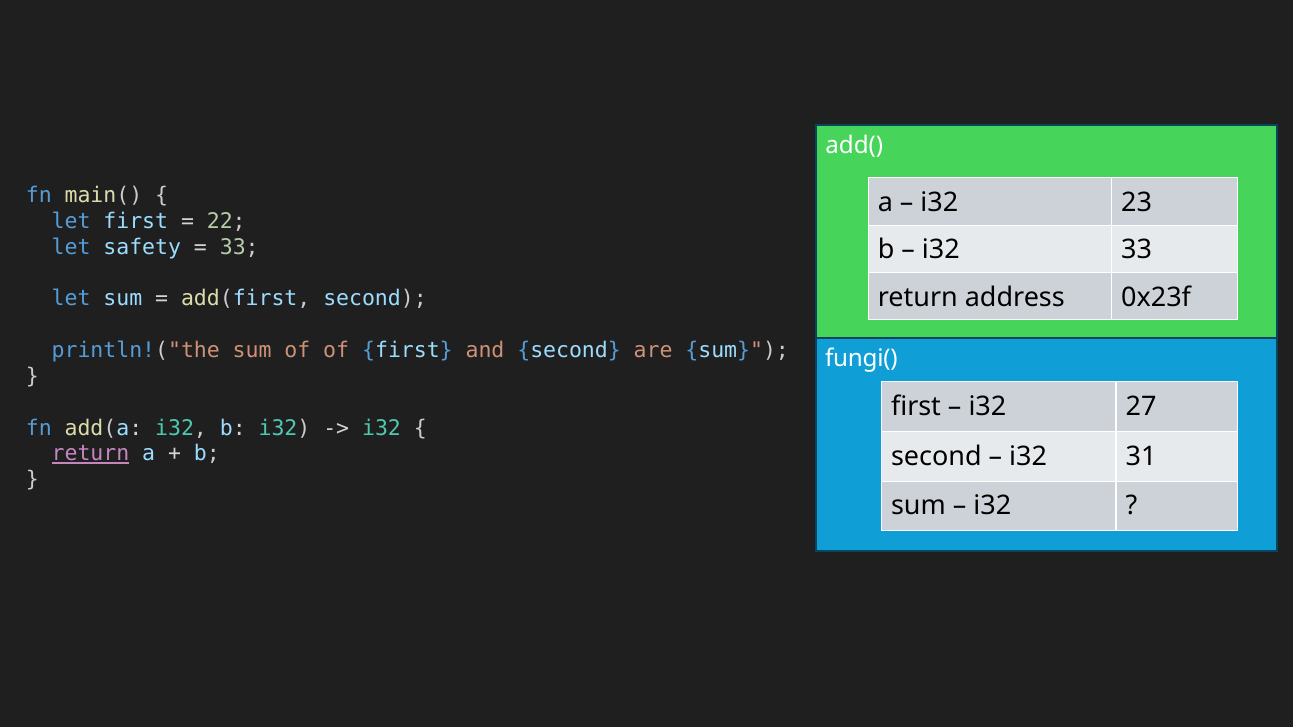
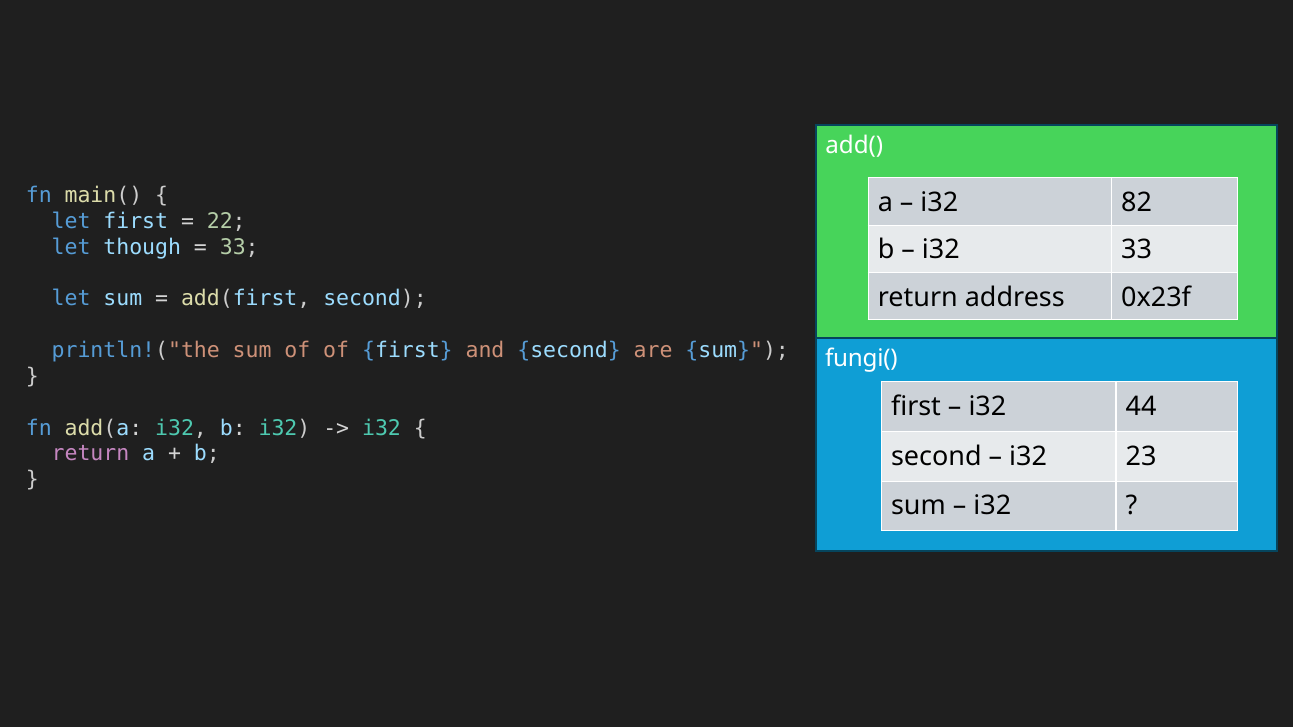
23: 23 -> 82 (1137, 203)
safety: safety -> though (142, 247)
27: 27 -> 44 (1141, 407)
return underline: present -> none (91, 454)
31: 31 -> 23 (1141, 456)
